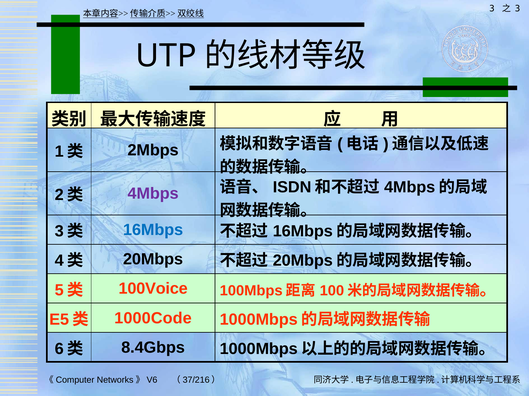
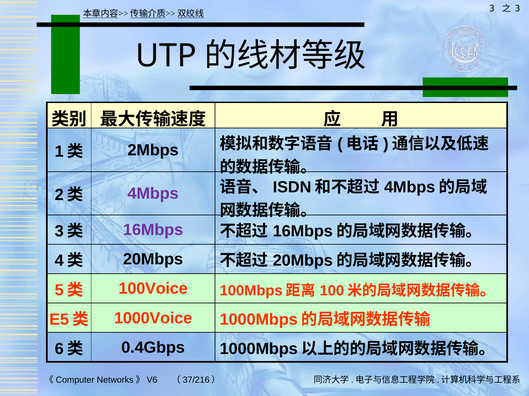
16Mbps colour: blue -> purple (153, 230)
1000Code: 1000Code -> 1000Voice (153, 319)
8.4Gbps: 8.4Gbps -> 0.4Gbps (153, 348)
